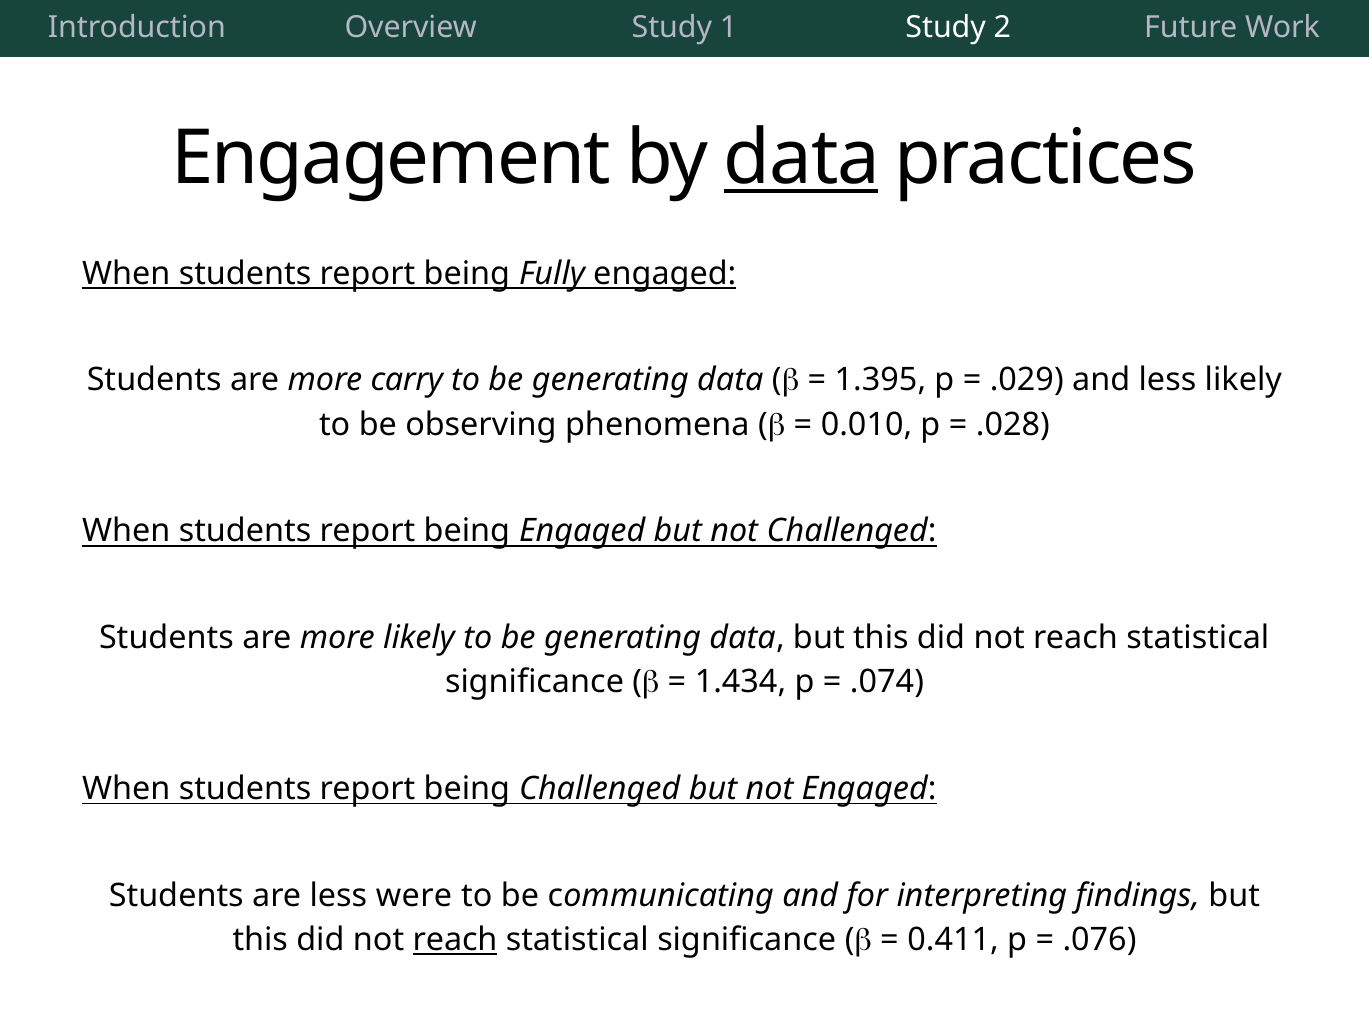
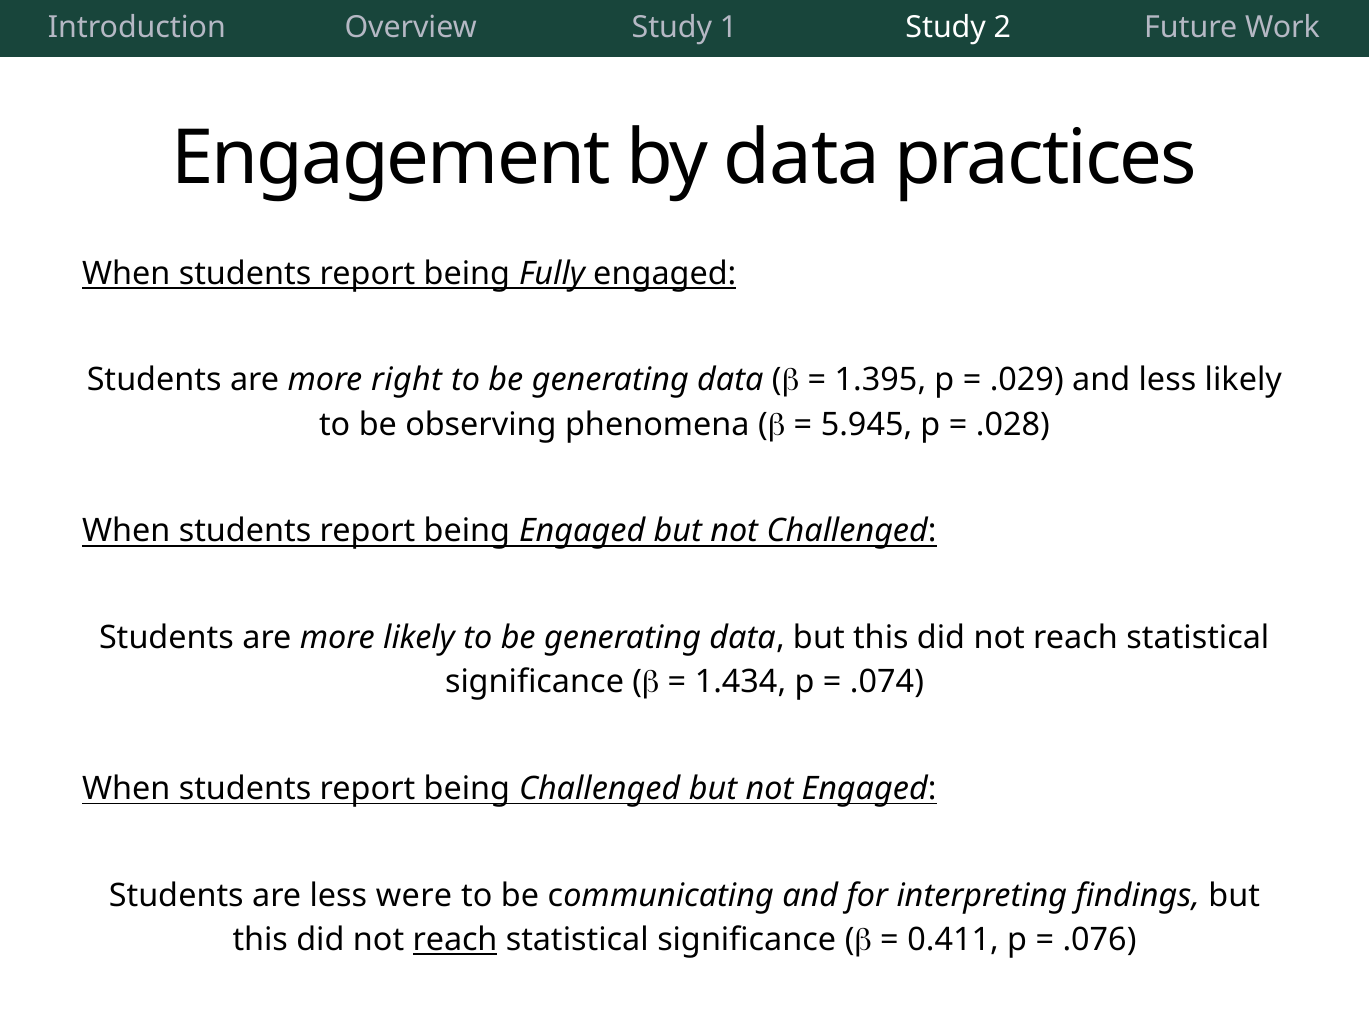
data underline: present -> none (802, 158)
carry: carry -> right (406, 380)
0.010: 0.010 -> 5.945 (867, 424)
